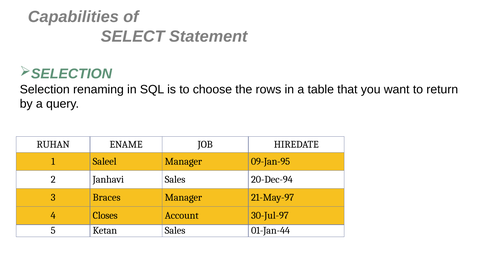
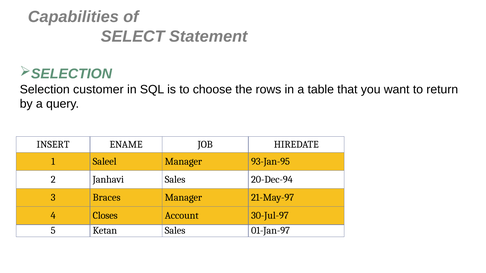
renaming: renaming -> customer (98, 90)
RUHAN: RUHAN -> INSERT (53, 145)
09-Jan-95: 09-Jan-95 -> 93-Jan-95 (270, 162)
01-Jan-44: 01-Jan-44 -> 01-Jan-97 (271, 231)
